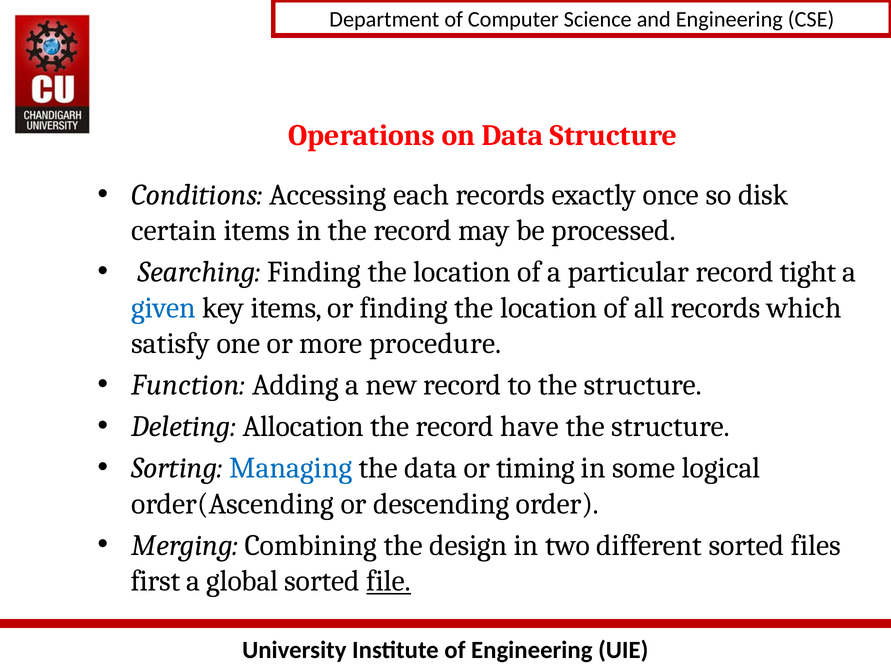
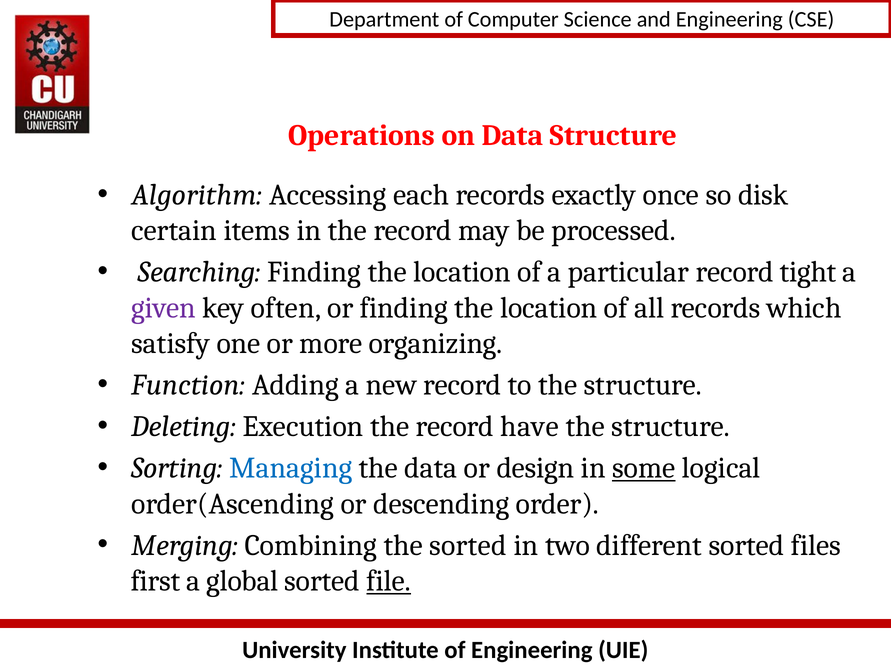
Conditions: Conditions -> Algorithm (197, 195)
given colour: blue -> purple (164, 308)
key items: items -> often (286, 308)
procedure: procedure -> organizing (436, 344)
Allocation: Allocation -> Execution (303, 427)
timing: timing -> design (536, 468)
some underline: none -> present (644, 468)
the design: design -> sorted (468, 545)
